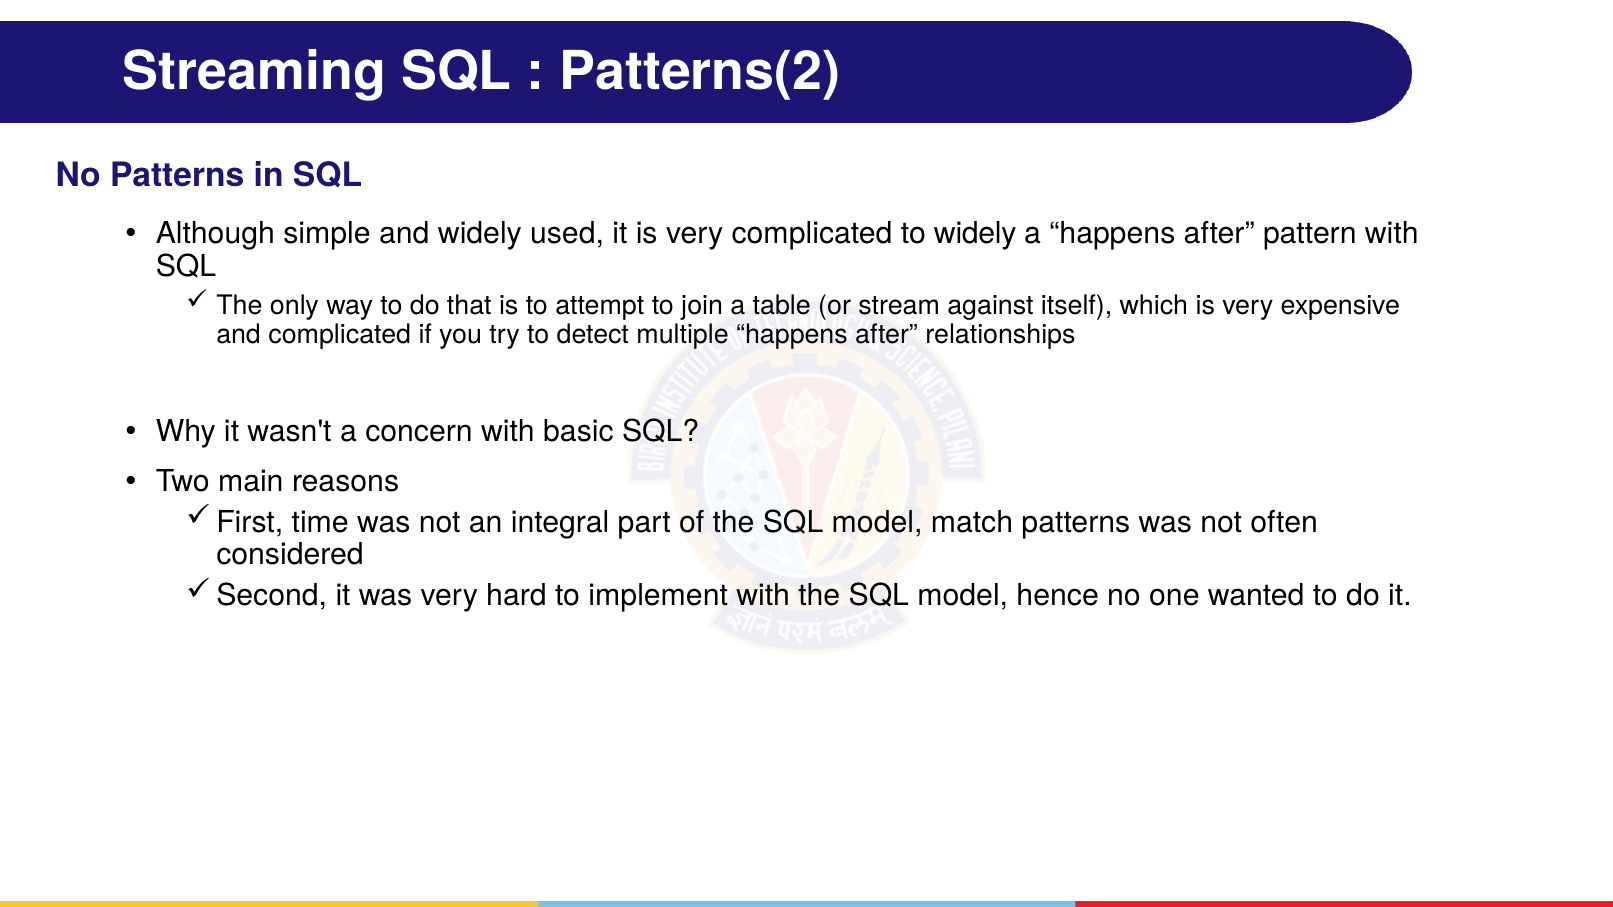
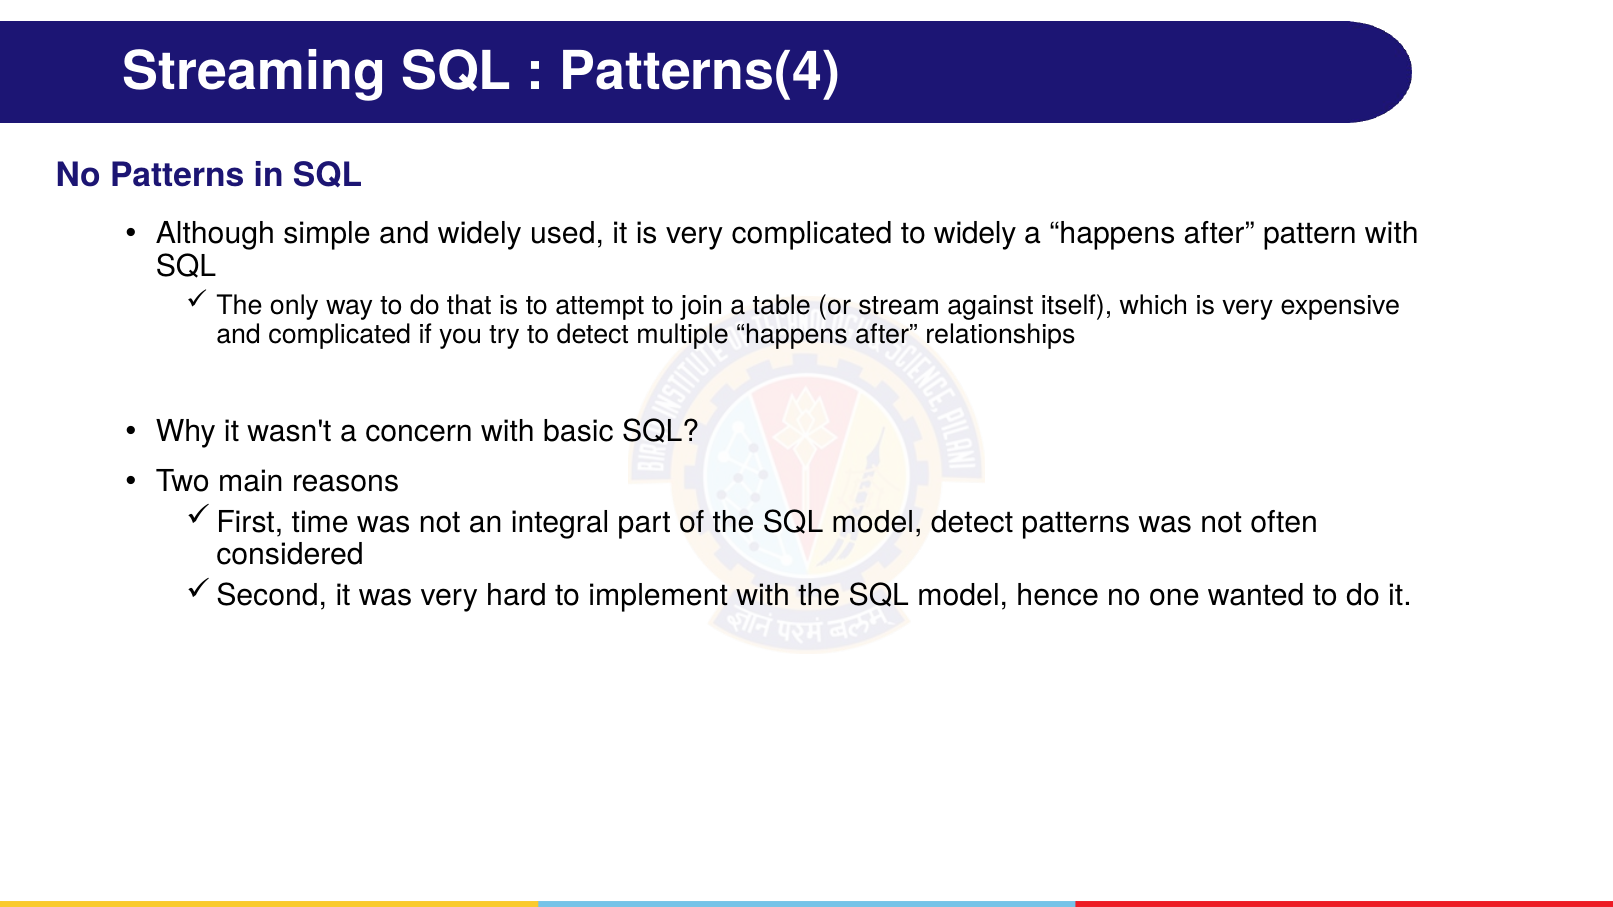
Patterns(2: Patterns(2 -> Patterns(4 (700, 71)
model match: match -> detect (972, 522)
